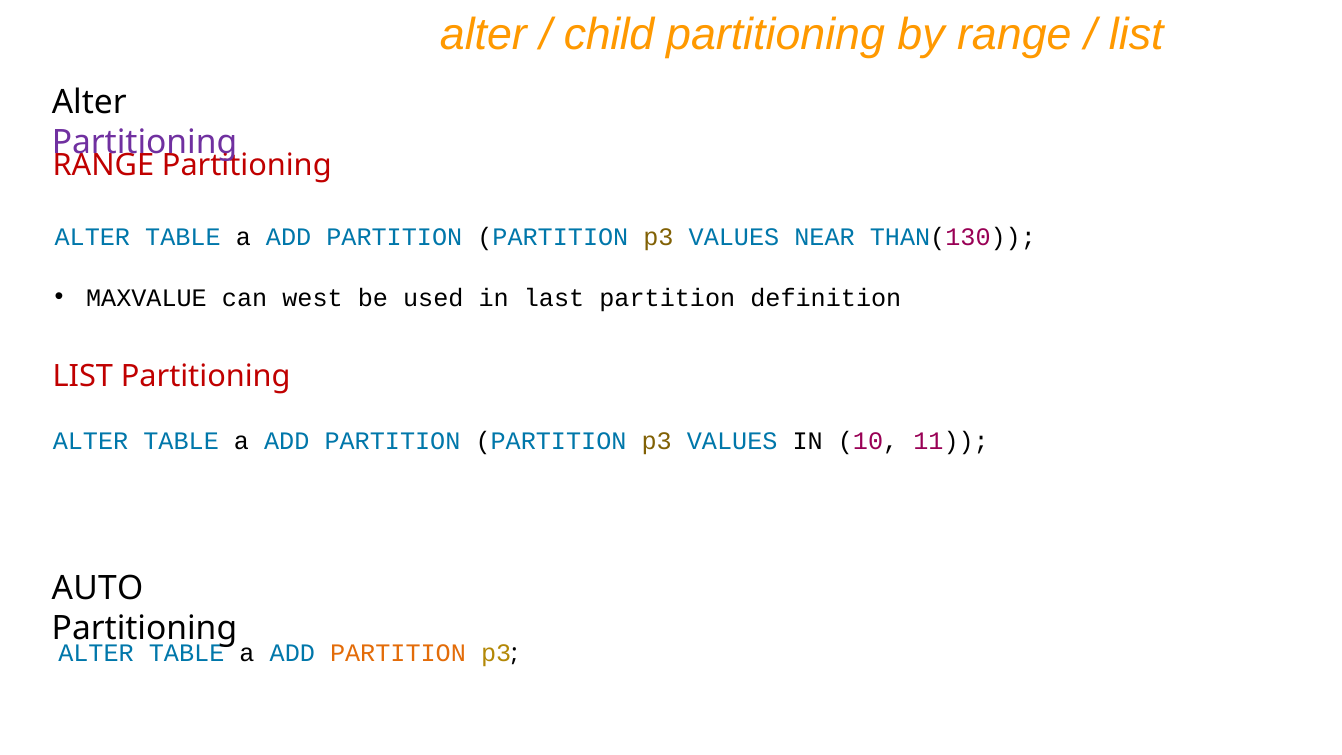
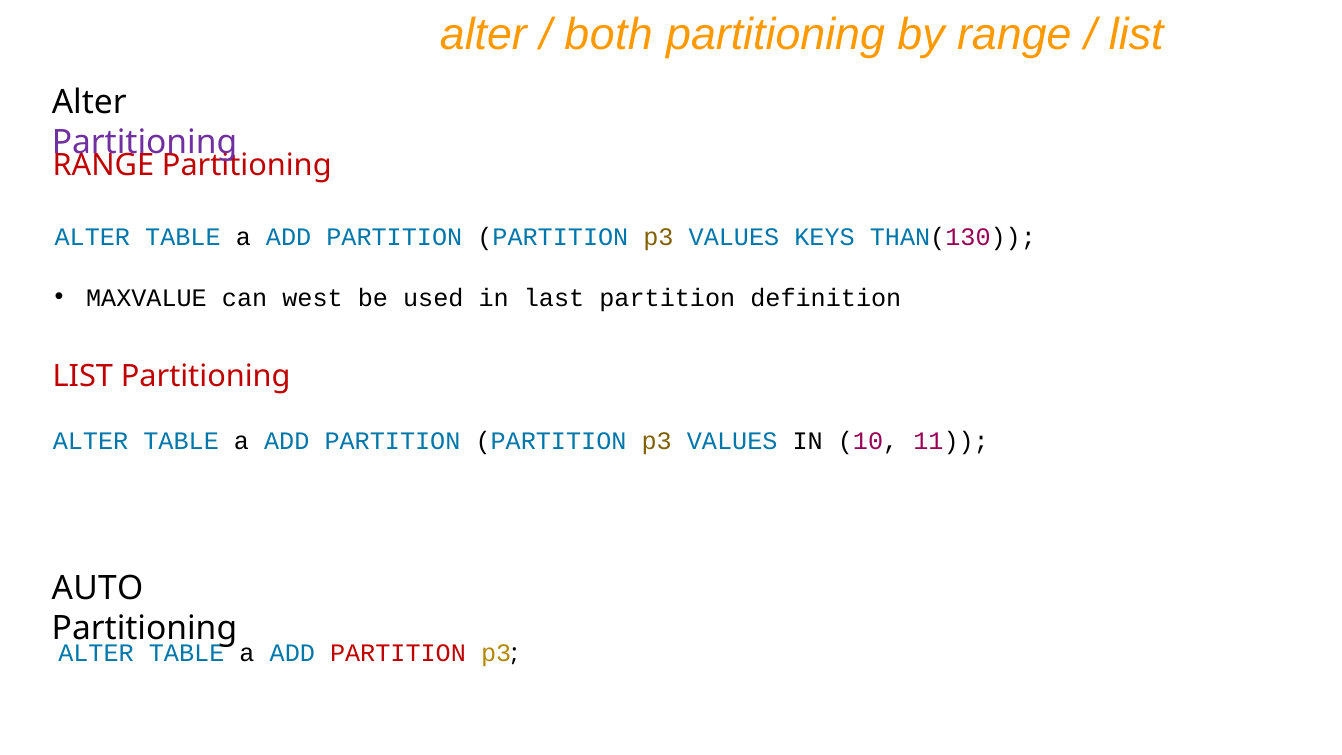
child: child -> both (609, 35)
NEAR: NEAR -> KEYS (825, 237)
PARTITION colour: orange -> red (398, 653)
